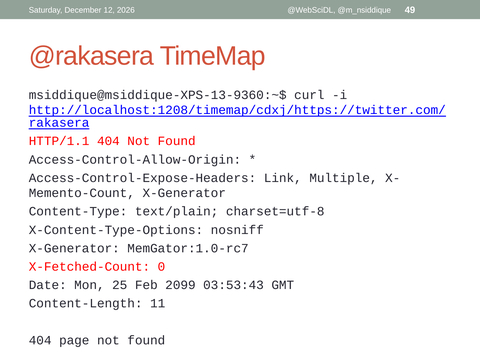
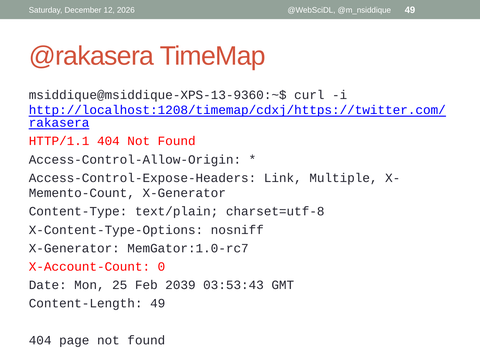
X-Fetched-Count: X-Fetched-Count -> X-Account-Count (89, 267)
2099: 2099 -> 2039 (180, 285)
Content-Length 11: 11 -> 49 (158, 303)
